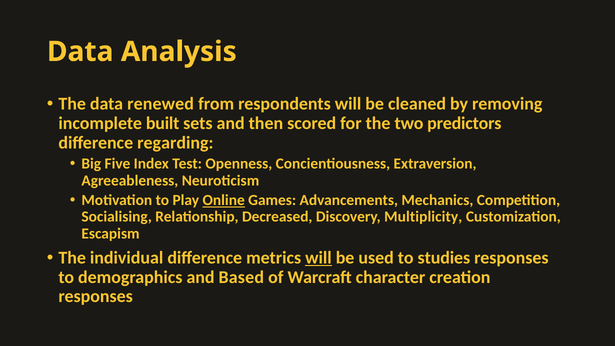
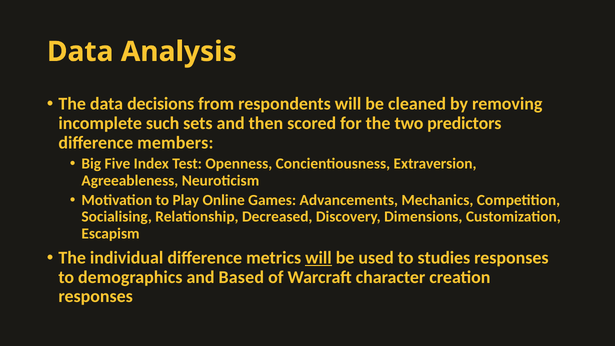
renewed: renewed -> decisions (161, 104)
built: built -> such (163, 123)
regarding: regarding -> members (175, 143)
Online underline: present -> none (224, 200)
Multiplicity: Multiplicity -> Dimensions (423, 217)
